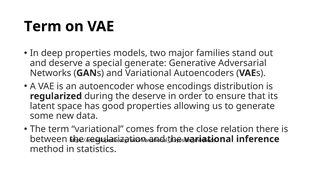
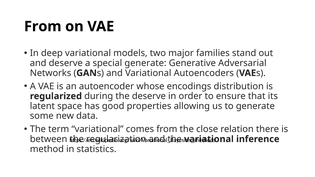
Term: Term -> From (43, 26)
deep properties: properties -> variational (88, 53)
